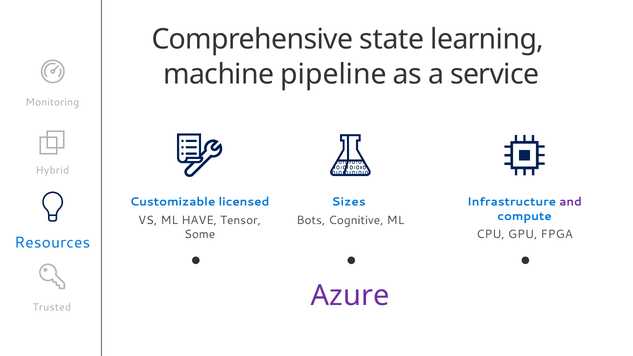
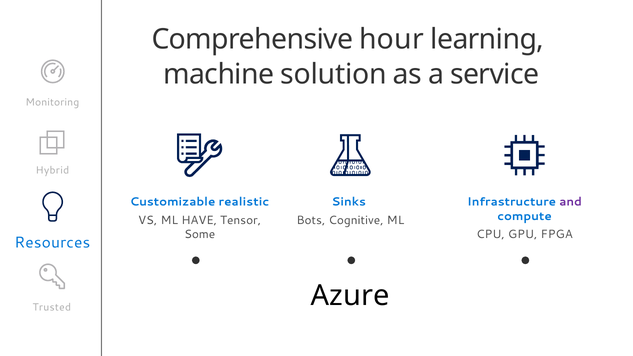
state: state -> hour (392, 40)
pipeline: pipeline -> solution (334, 74)
licensed: licensed -> realistic (244, 202)
Sizes: Sizes -> Sinks (349, 202)
Azure colour: purple -> black (350, 296)
